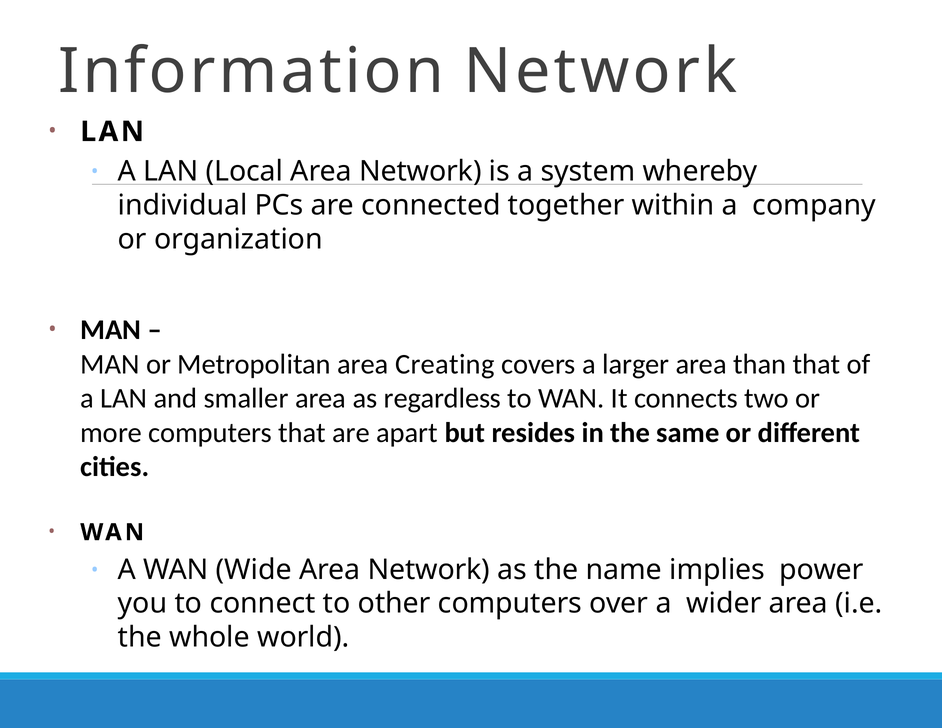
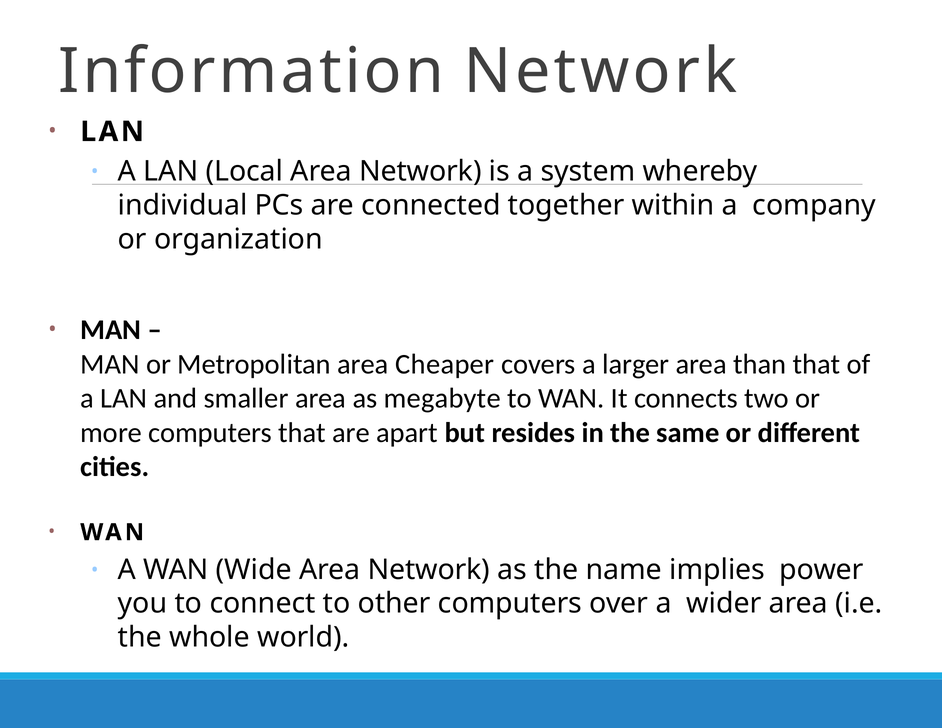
Creating: Creating -> Cheaper (445, 364)
regardless: regardless -> megabyte (442, 398)
